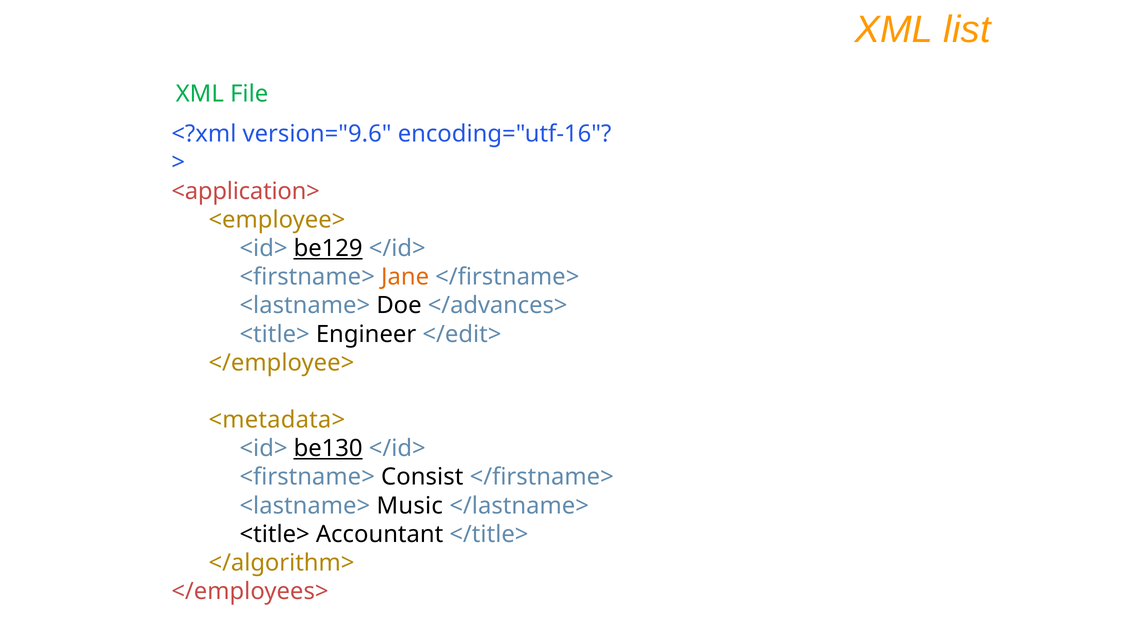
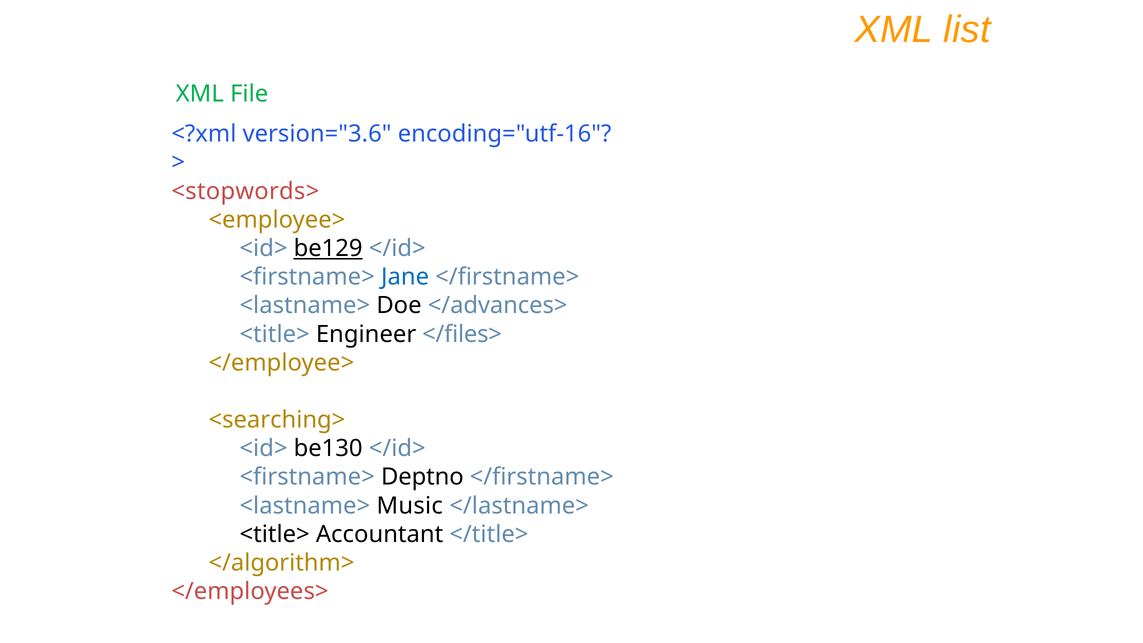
version="9.6: version="9.6 -> version="3.6 (317, 134)
<application>: <application> -> <stopwords> (245, 191)
Jane colour: orange -> blue (405, 277)
</edit>: </edit> -> </files> (462, 334)
<metadata>: <metadata> -> <searching> (277, 420)
be130 underline: present -> none (328, 448)
Consist: Consist -> Deptno (422, 477)
